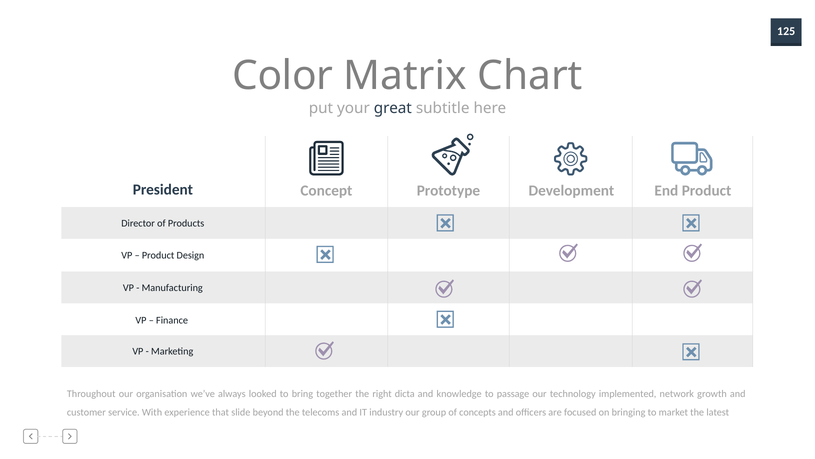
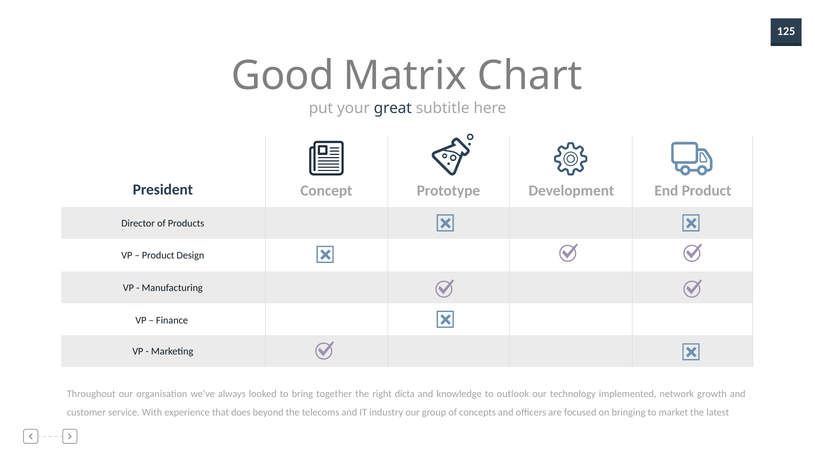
Color: Color -> Good (283, 76)
passage: passage -> outlook (513, 393)
slide: slide -> does (241, 412)
